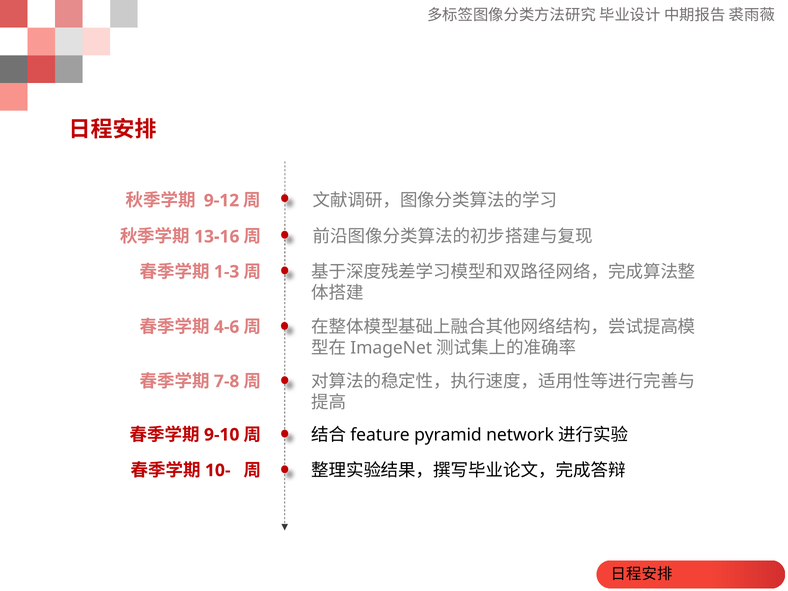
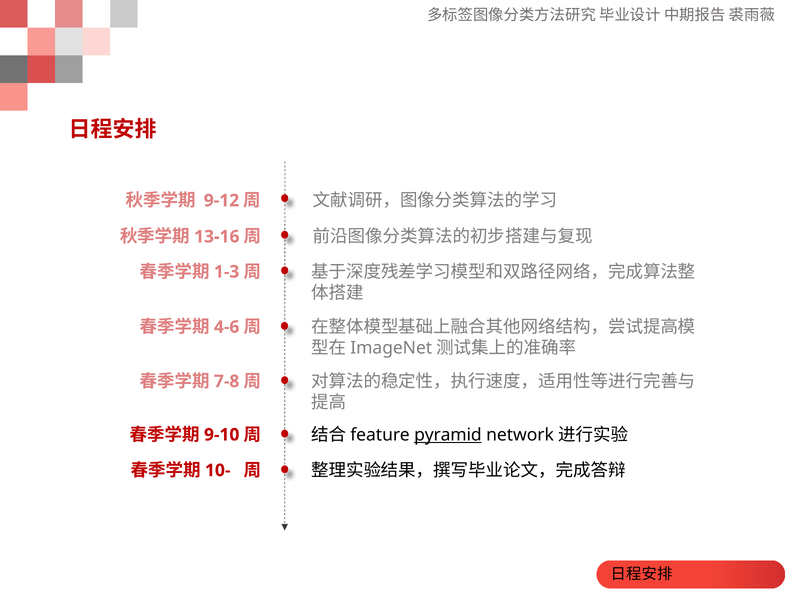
pyramid underline: none -> present (448, 435)
